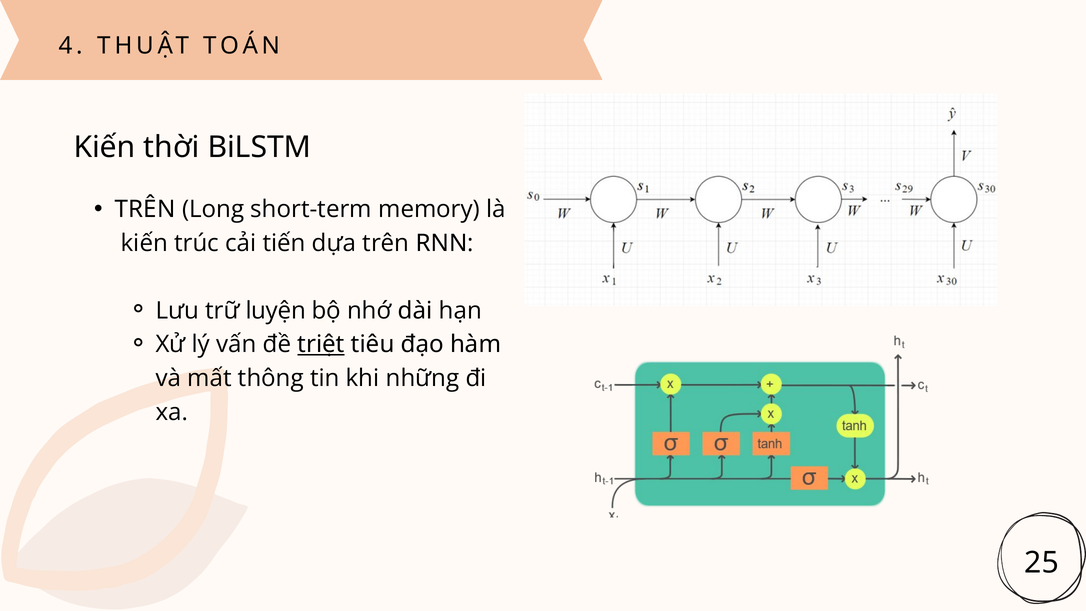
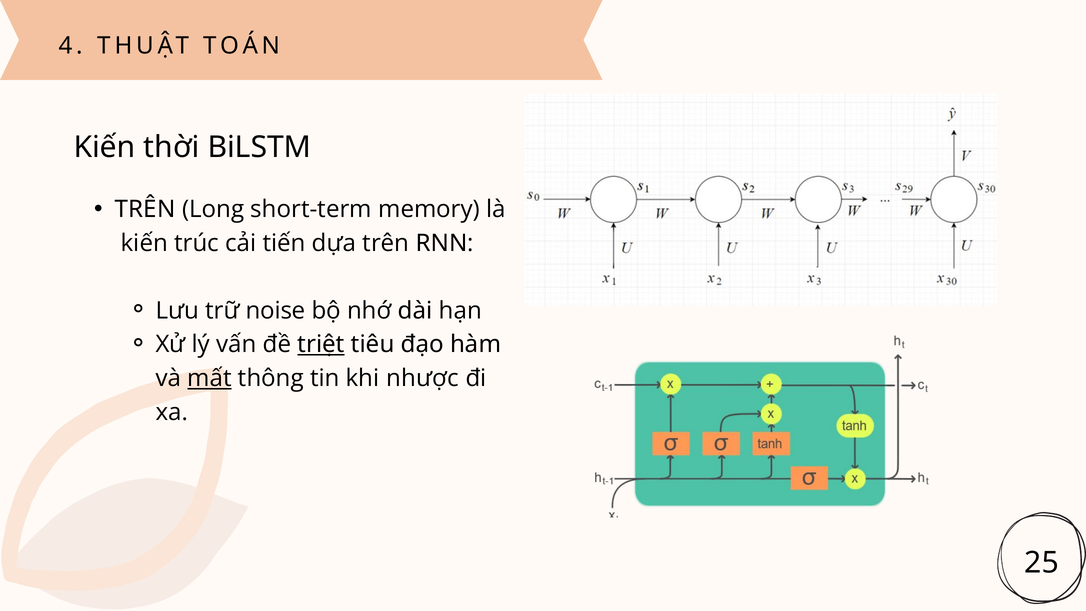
luyện: luyện -> noise (276, 311)
mất underline: none -> present (209, 378)
những: những -> nhược (422, 378)
